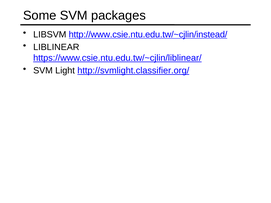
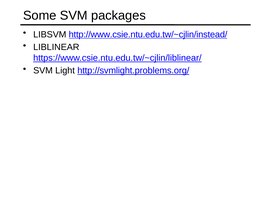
http://svmlight.classifier.org/: http://svmlight.classifier.org/ -> http://svmlight.problems.org/ (133, 71)
